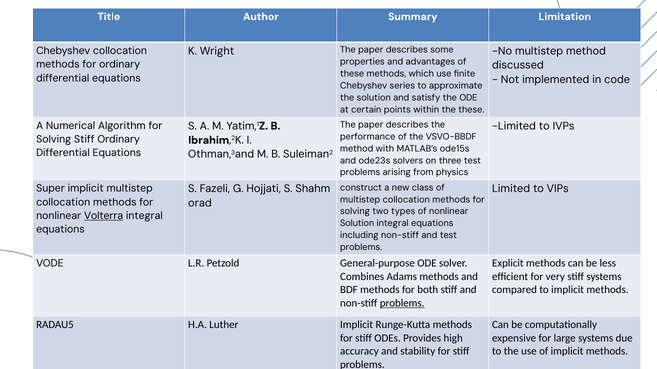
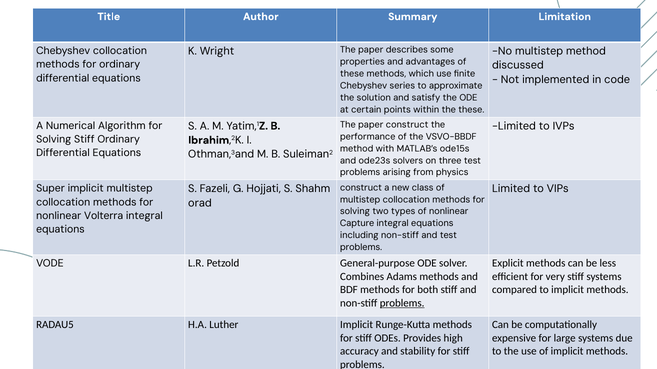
describes: describes -> construct (407, 125)
Volterra underline: present -> none (104, 216)
Solution: Solution -> Capture (357, 224)
